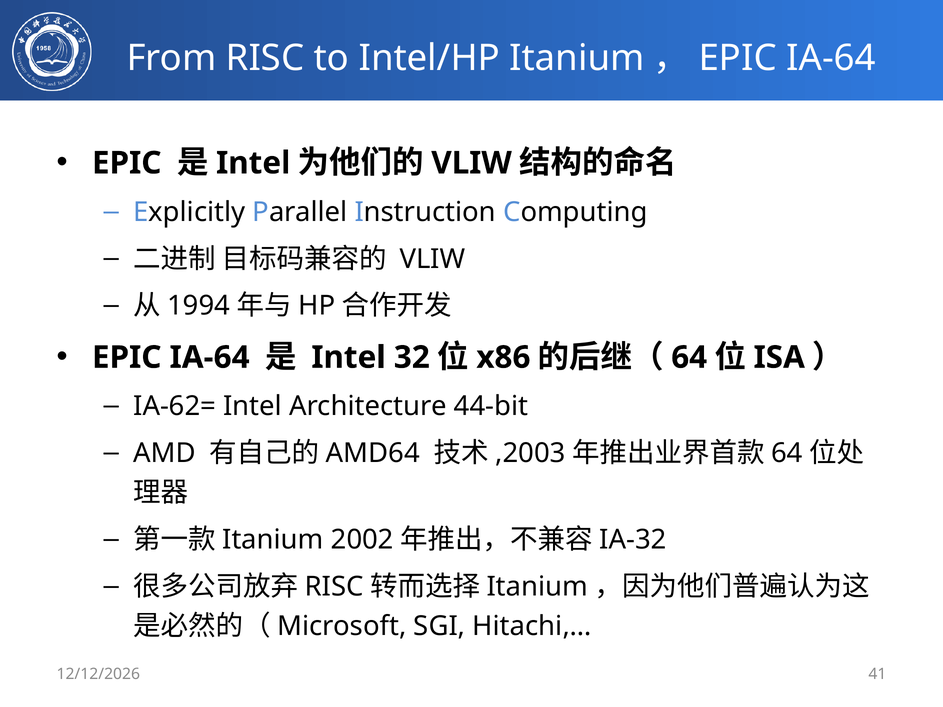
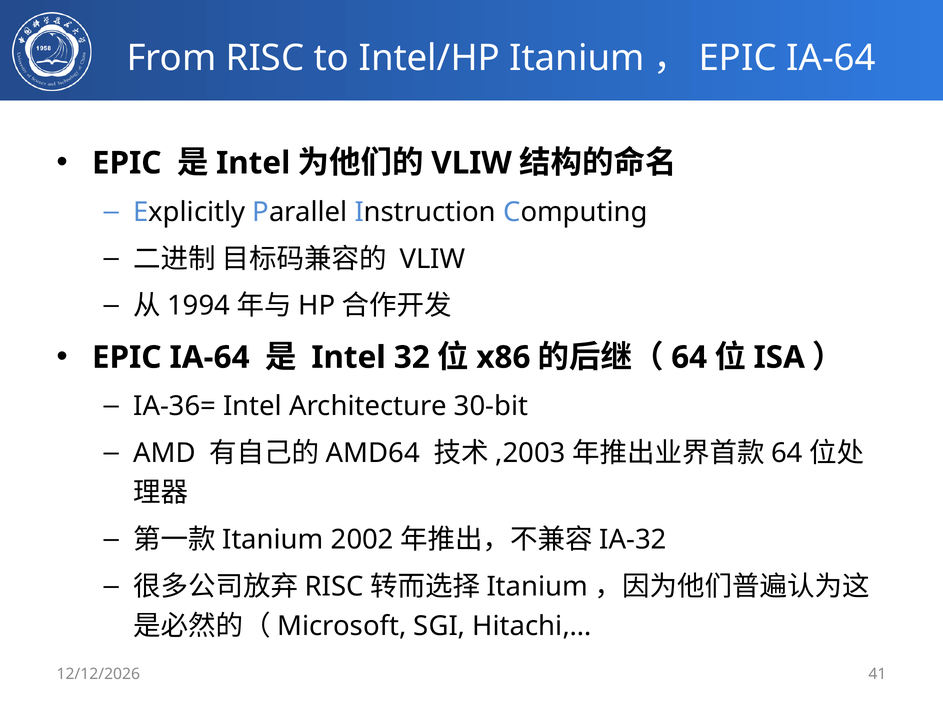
IA-62=: IA-62= -> IA-36= (175, 407)
44-bit: 44-bit -> 30-bit (491, 407)
